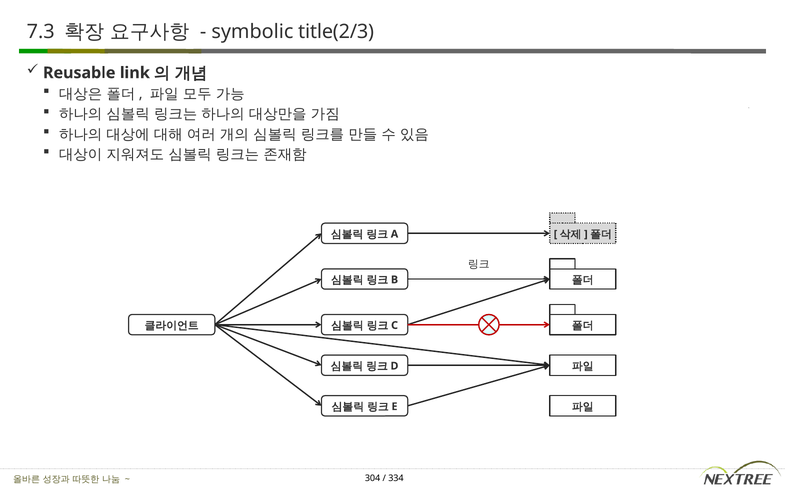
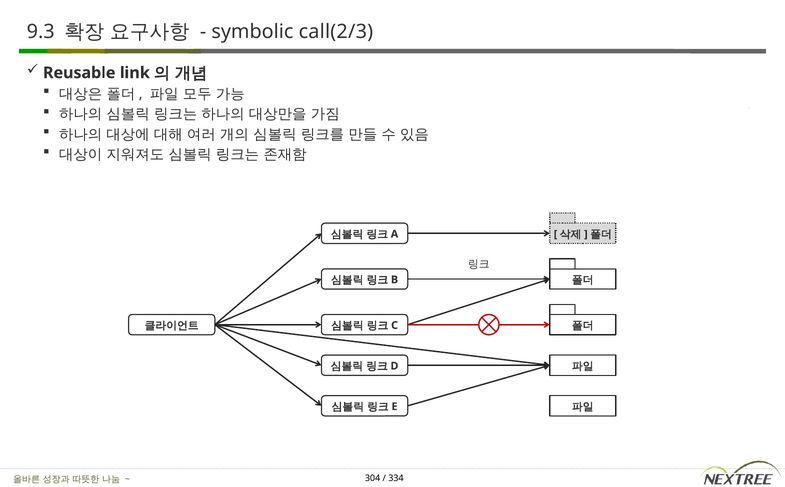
7.3: 7.3 -> 9.3 (41, 32)
title(2/3: title(2/3 -> call(2/3 (336, 32)
